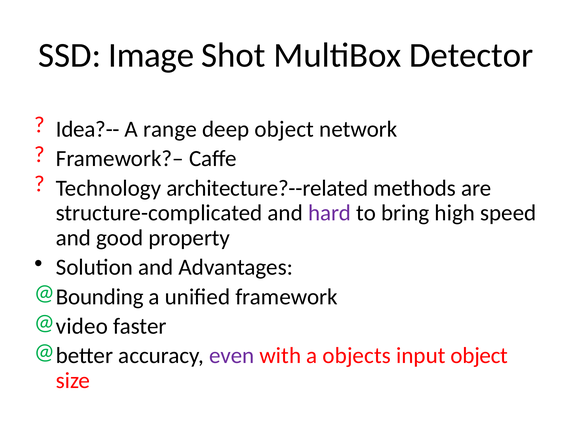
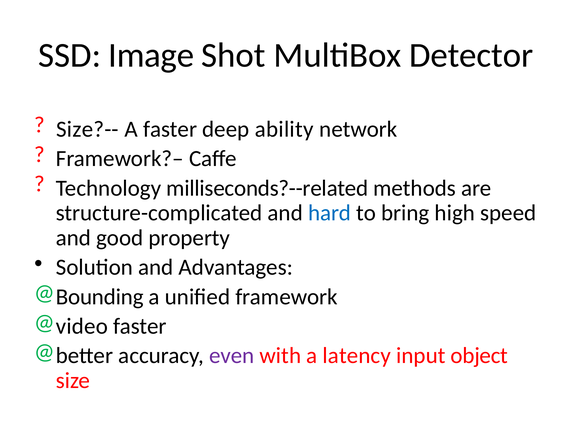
Idea?--: Idea?-- -> Size?-- (87, 129)
A range: range -> faster (170, 129)
deep object: object -> ability (284, 129)
architecture?--related: architecture?--related -> milliseconds?--related (267, 188)
hard colour: purple -> blue (330, 213)
objects: objects -> latency (357, 356)
